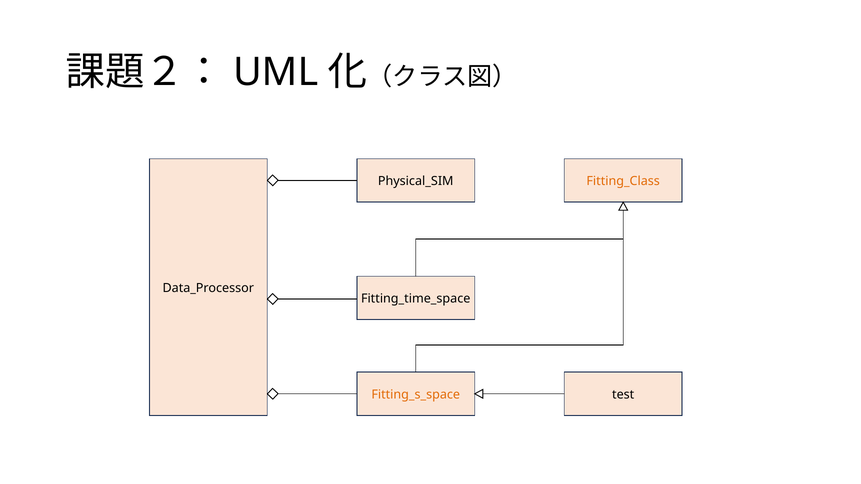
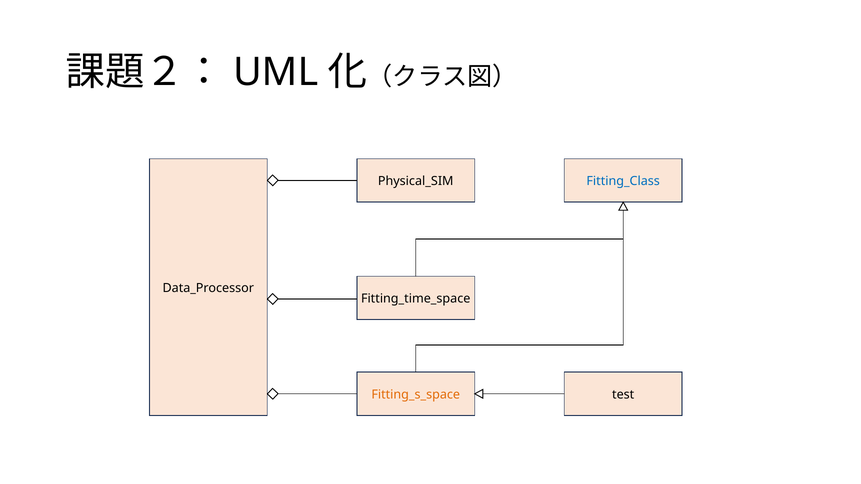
Fitting_Class colour: orange -> blue (623, 181)
